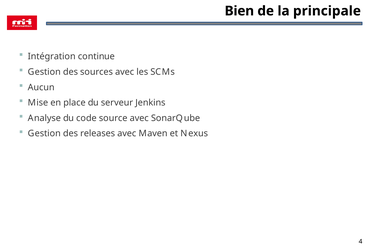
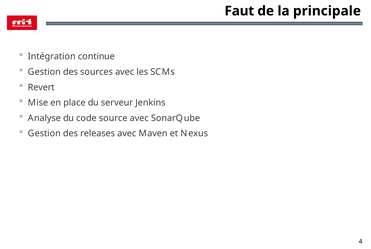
Bien: Bien -> Faut (239, 11)
Aucun: Aucun -> Revert (41, 87)
